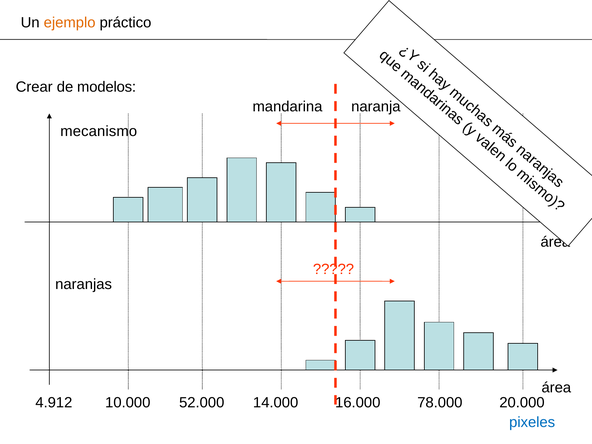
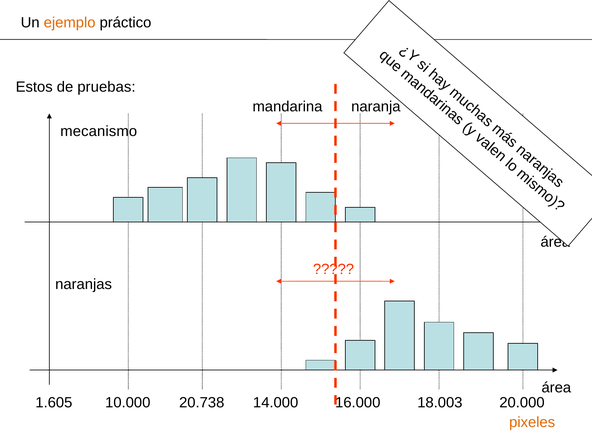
Crear: Crear -> Estos (34, 87)
modelos: modelos -> pruebas (106, 87)
4.912: 4.912 -> 1.605 (54, 403)
52.000: 52.000 -> 20.738 (202, 403)
78.000: 78.000 -> 18.003 (440, 403)
pixeles colour: blue -> orange (532, 422)
